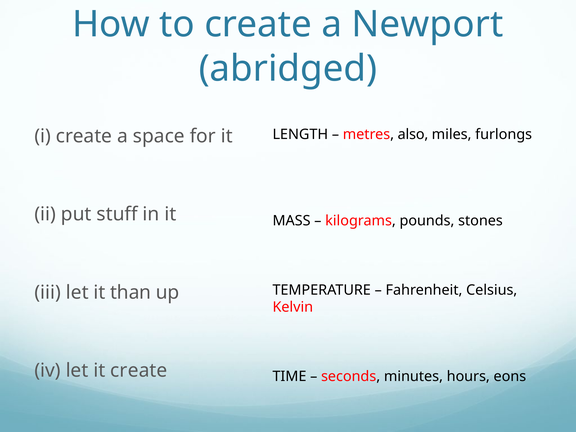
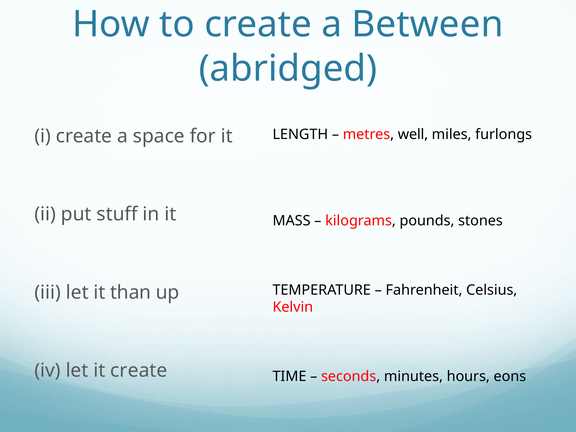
Newport: Newport -> Between (427, 24)
also: also -> well (413, 134)
